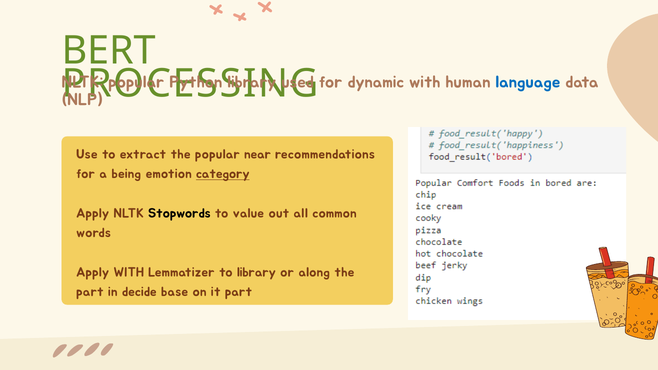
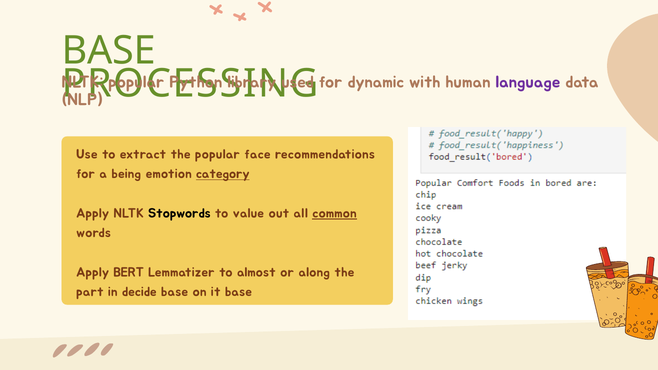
BERT: BERT -> BASE (109, 51)
language colour: blue -> purple (528, 82)
near: near -> face (258, 154)
common underline: none -> present (334, 213)
Apply WITH: WITH -> BERT (129, 272)
to library: library -> almost (256, 272)
it part: part -> base (239, 292)
